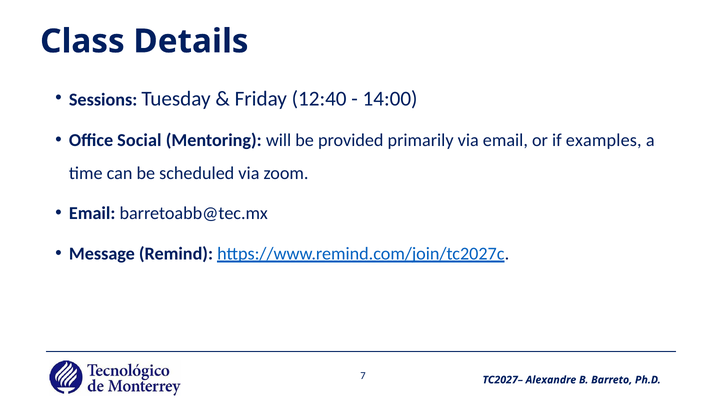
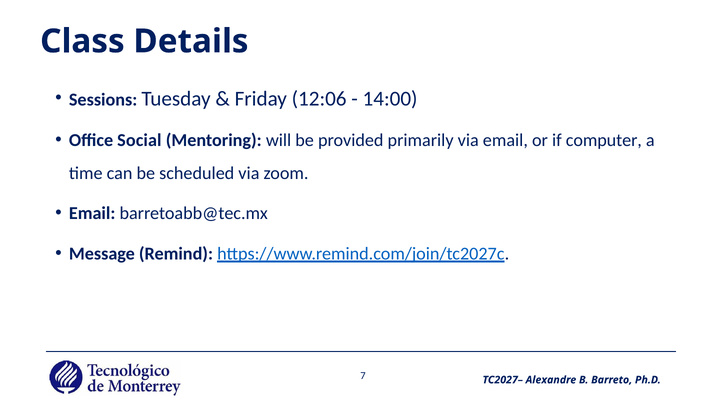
12:40: 12:40 -> 12:06 (319, 99)
examples: examples -> computer (604, 141)
